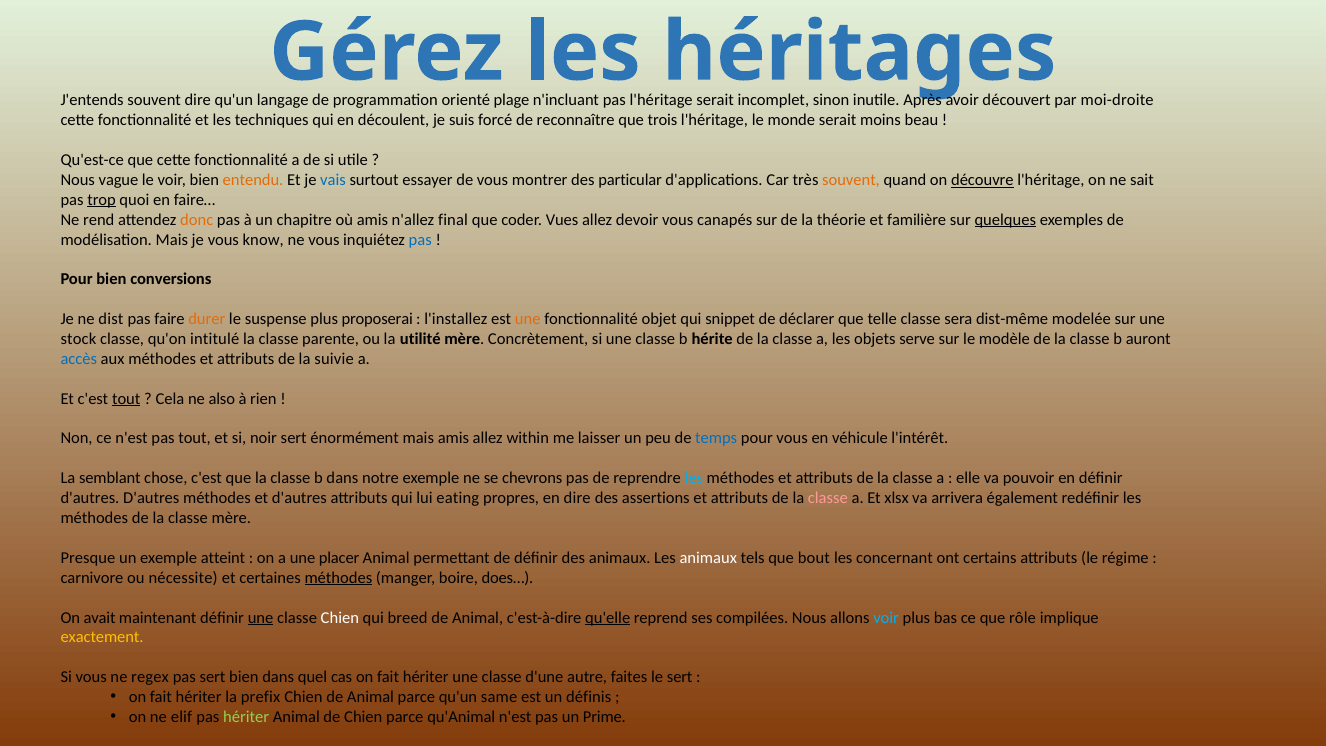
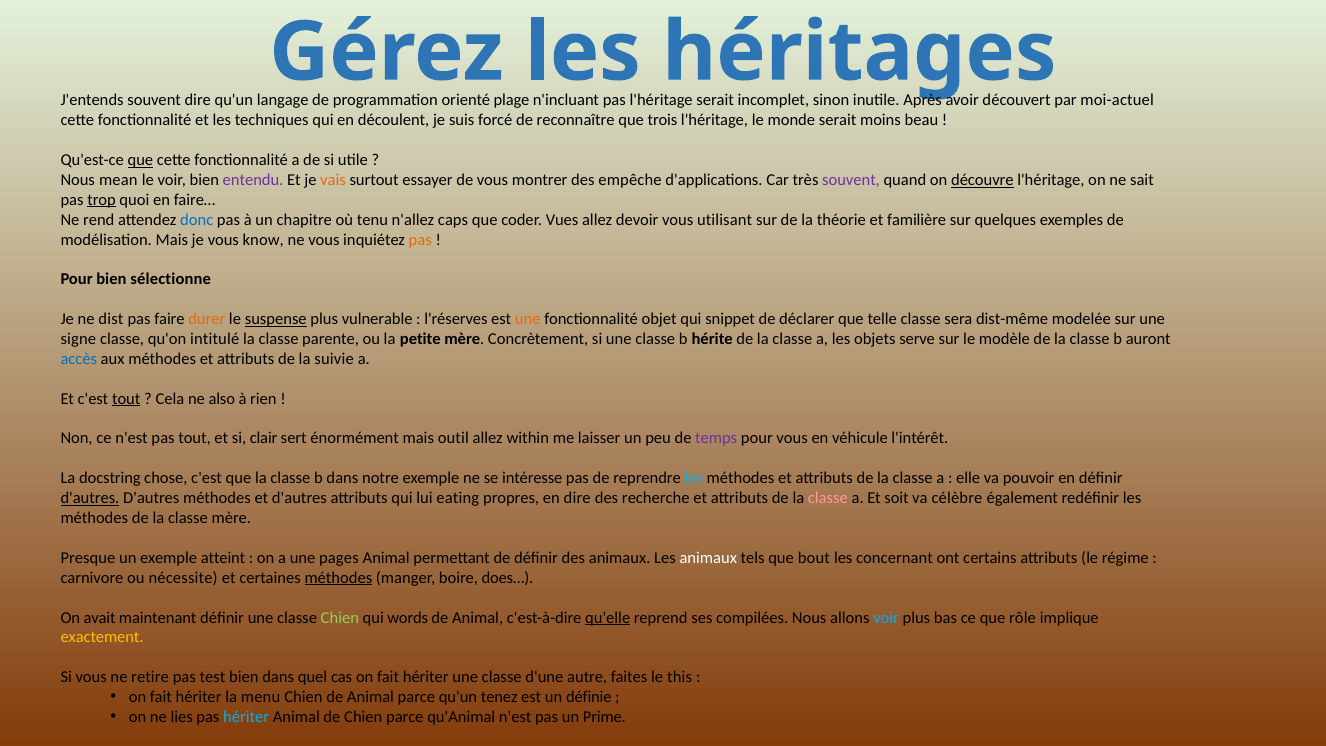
moi-droite: moi-droite -> moi-actuel (1117, 100)
que underline: none -> present (140, 160)
vague: vague -> mean (118, 180)
entendu colour: orange -> purple (253, 180)
vais colour: blue -> orange (333, 180)
particular: particular -> empêche (630, 180)
souvent colour: orange -> purple (851, 180)
donc colour: orange -> blue (197, 220)
où amis: amis -> tenu (372, 220)
final: final -> caps (453, 220)
canapés: canapés -> utilisant (725, 220)
quelques underline: present -> none (1005, 220)
pas colour: blue -> orange (420, 240)
conversions: conversions -> sélectionne (171, 279)
suspense underline: none -> present (276, 319)
proposerai: proposerai -> vulnerable (377, 319)
l'installez: l'installez -> l'réserves (456, 319)
stock: stock -> signe (78, 339)
utilité: utilité -> petite (420, 339)
noir: noir -> clair (264, 438)
mais amis: amis -> outil (453, 438)
temps colour: blue -> purple (716, 438)
semblant: semblant -> docstring (110, 478)
chevrons: chevrons -> intéresse (532, 478)
d'autres underline: none -> present (90, 498)
assertions: assertions -> recherche (656, 498)
xlsx: xlsx -> soit (897, 498)
arrivera: arrivera -> célèbre (957, 498)
placer: placer -> pages (339, 558)
une underline: present -> none (261, 617)
Chien colour: white -> light green (340, 617)
breed: breed -> words (408, 617)
regex: regex -> retire (150, 677)
pas sert: sert -> test (213, 677)
le sert: sert -> this (680, 677)
prefix: prefix -> menu (261, 697)
same: same -> tenez (499, 697)
définis: définis -> définie (589, 697)
elif: elif -> lies (182, 717)
hériter colour: light green -> light blue (246, 717)
